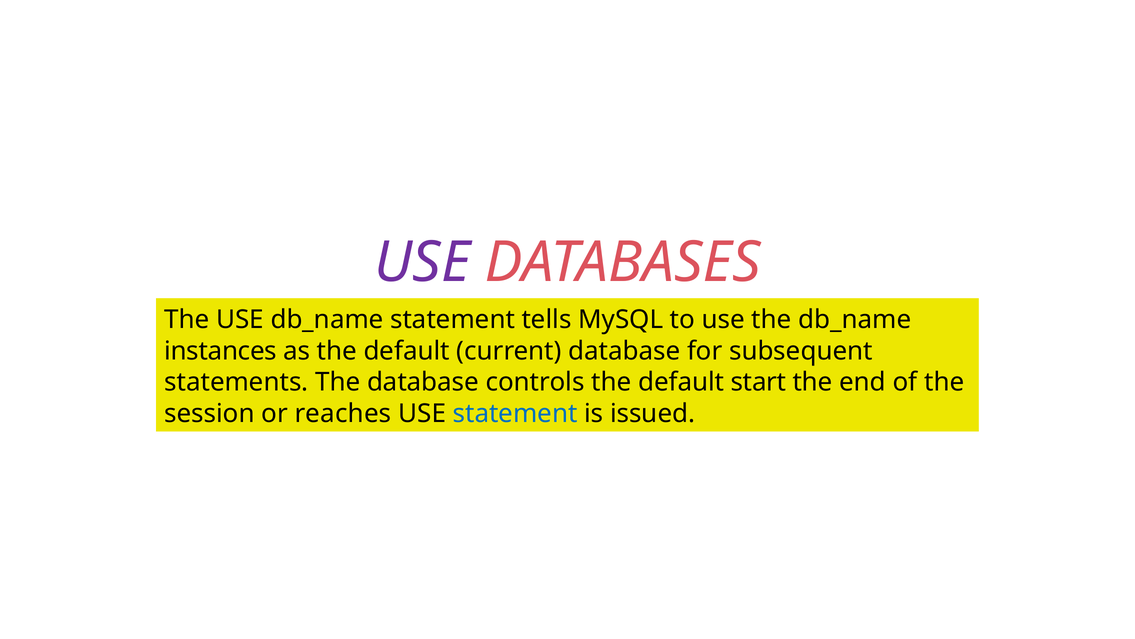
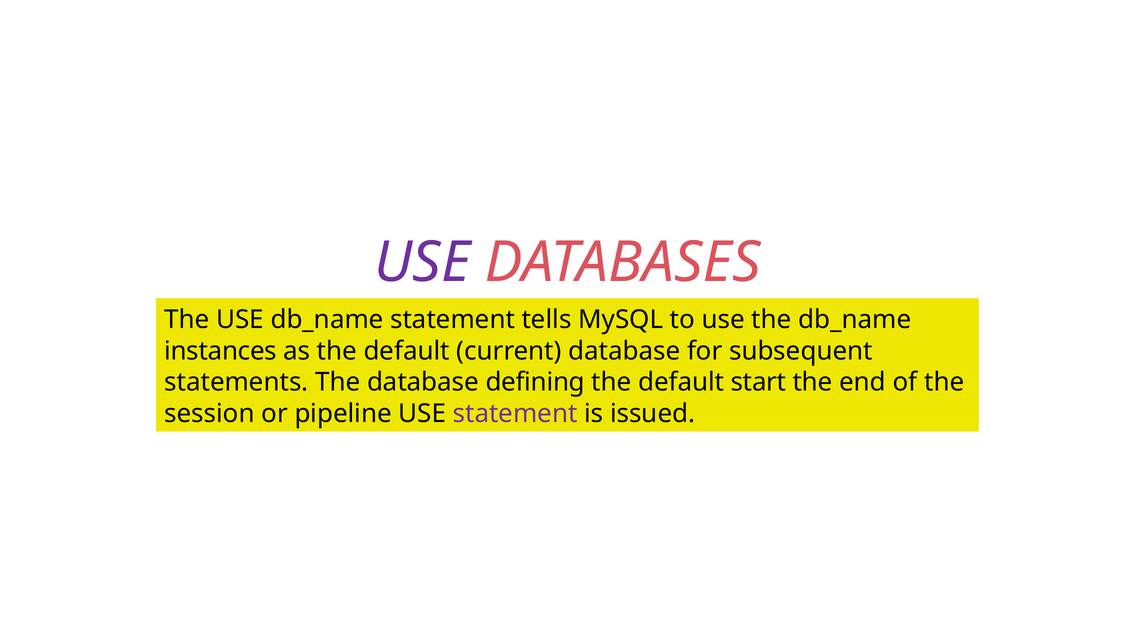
controls: controls -> defining (535, 382)
reaches: reaches -> pipeline (343, 413)
statement colour: blue -> purple (515, 413)
